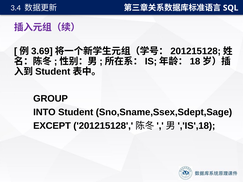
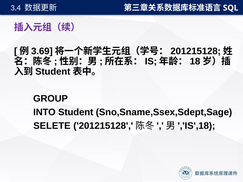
EXCEPT: EXCEPT -> SELETE (52, 126)
